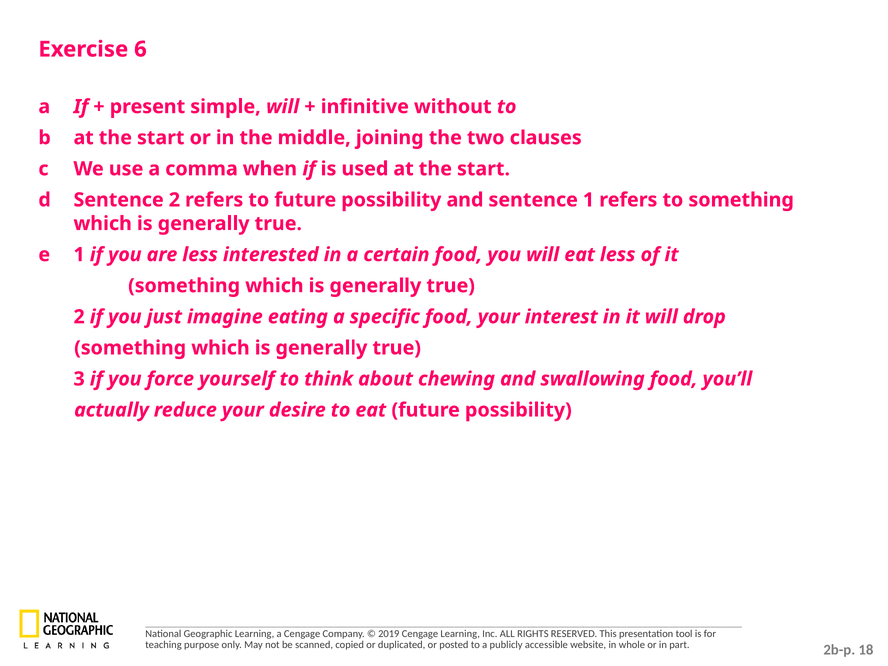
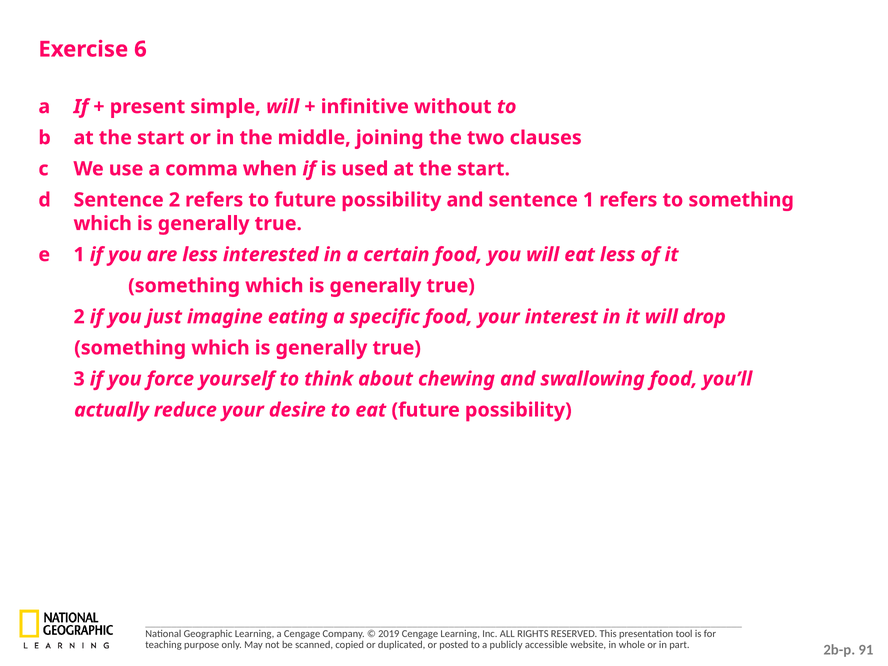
18: 18 -> 91 (866, 650)
